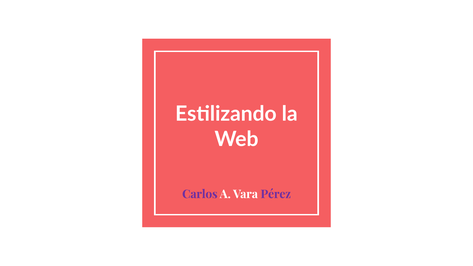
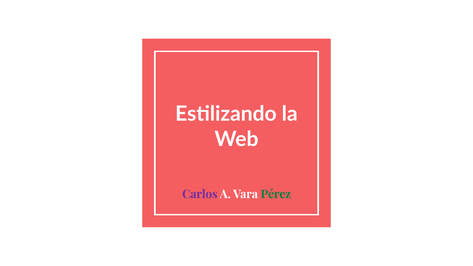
Pérez colour: purple -> green (276, 194)
